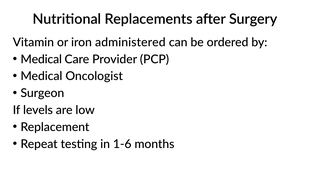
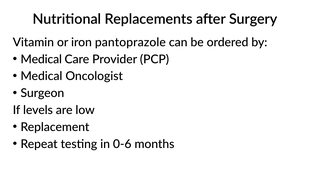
administered: administered -> pantoprazole (130, 42)
1-6: 1-6 -> 0-6 (122, 144)
